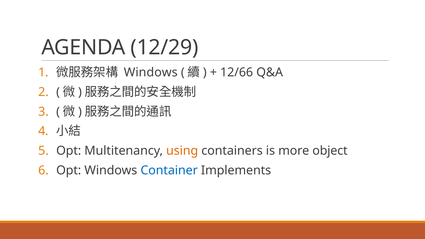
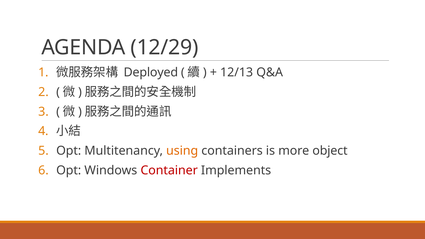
Windows: Windows -> Deployed (151, 73)
12/66: 12/66 -> 12/13 (237, 73)
Container colour: blue -> red (169, 170)
